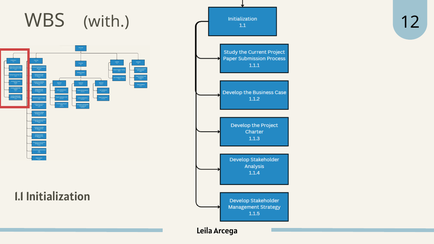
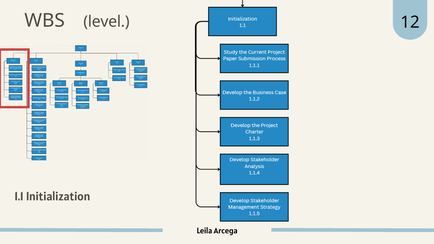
with: with -> level (106, 22)
